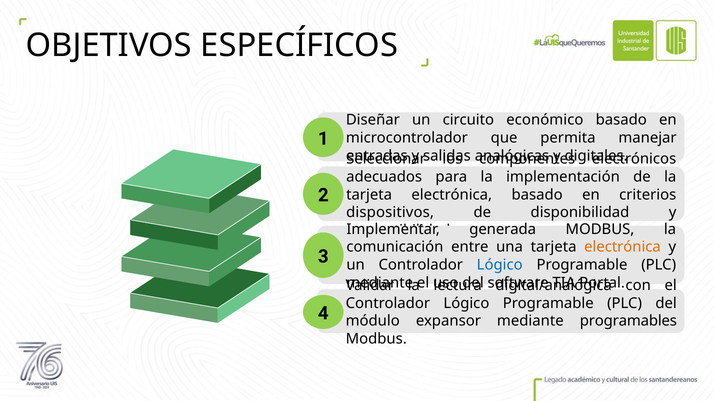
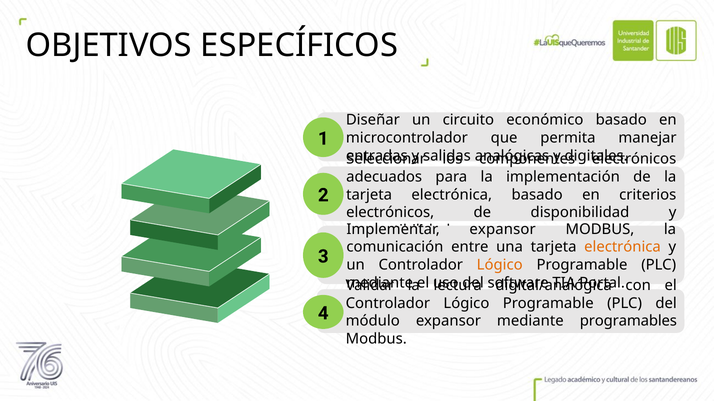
dispositivos: dispositivos -> electrónicos (390, 213)
generada: generada -> expansor (503, 230)
Lógico colour: blue -> orange (500, 265)
